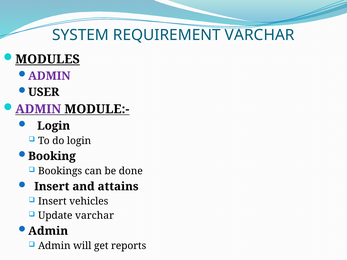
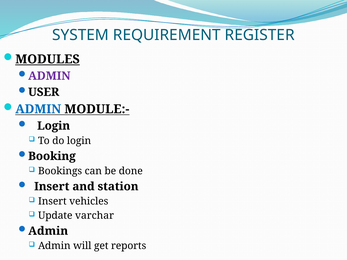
REQUIREMENT VARCHAR: VARCHAR -> REGISTER (260, 35)
ADMIN colour: purple -> blue (38, 109)
attains: attains -> station (118, 187)
